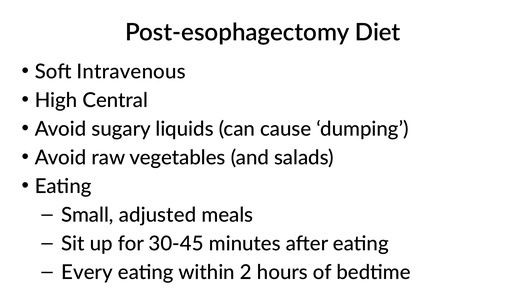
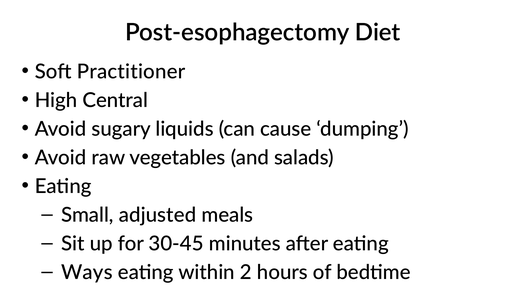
Intravenous: Intravenous -> Practitioner (131, 72)
Every: Every -> Ways (87, 273)
